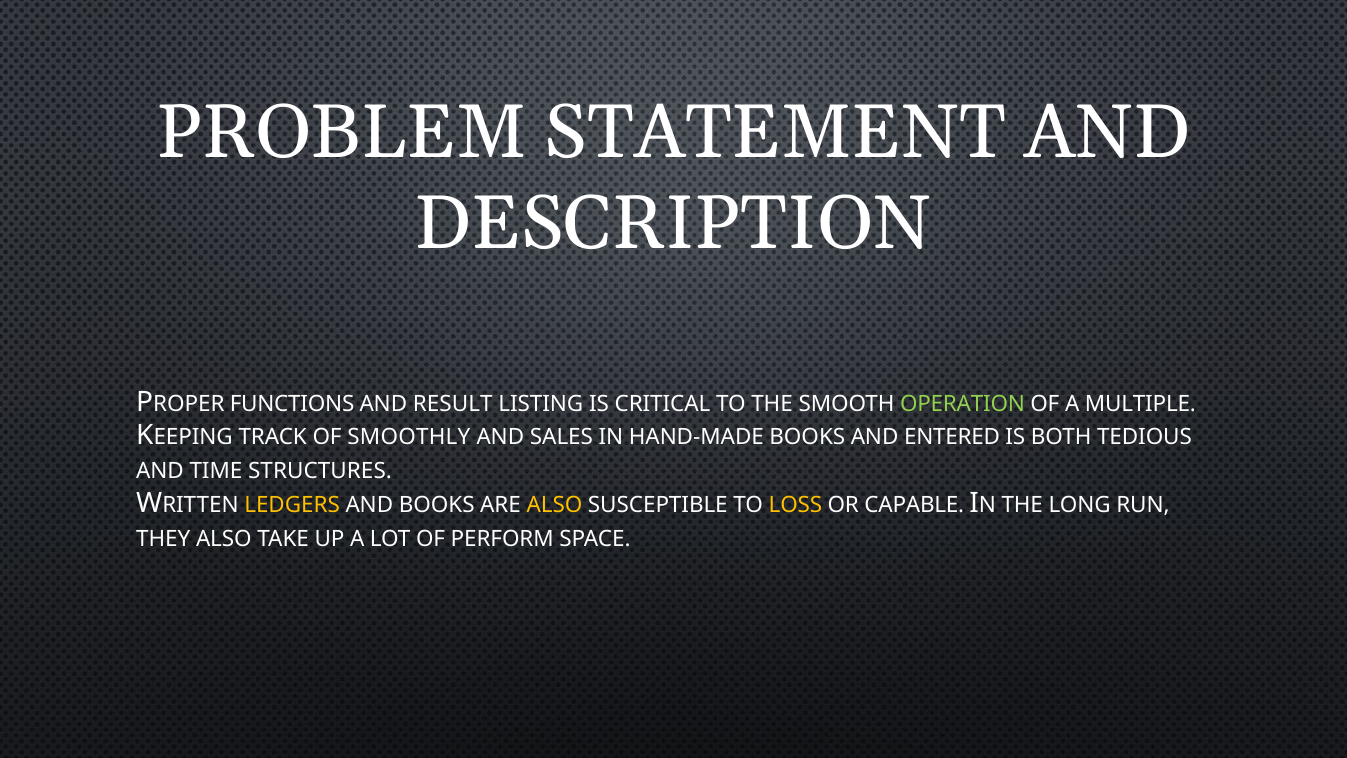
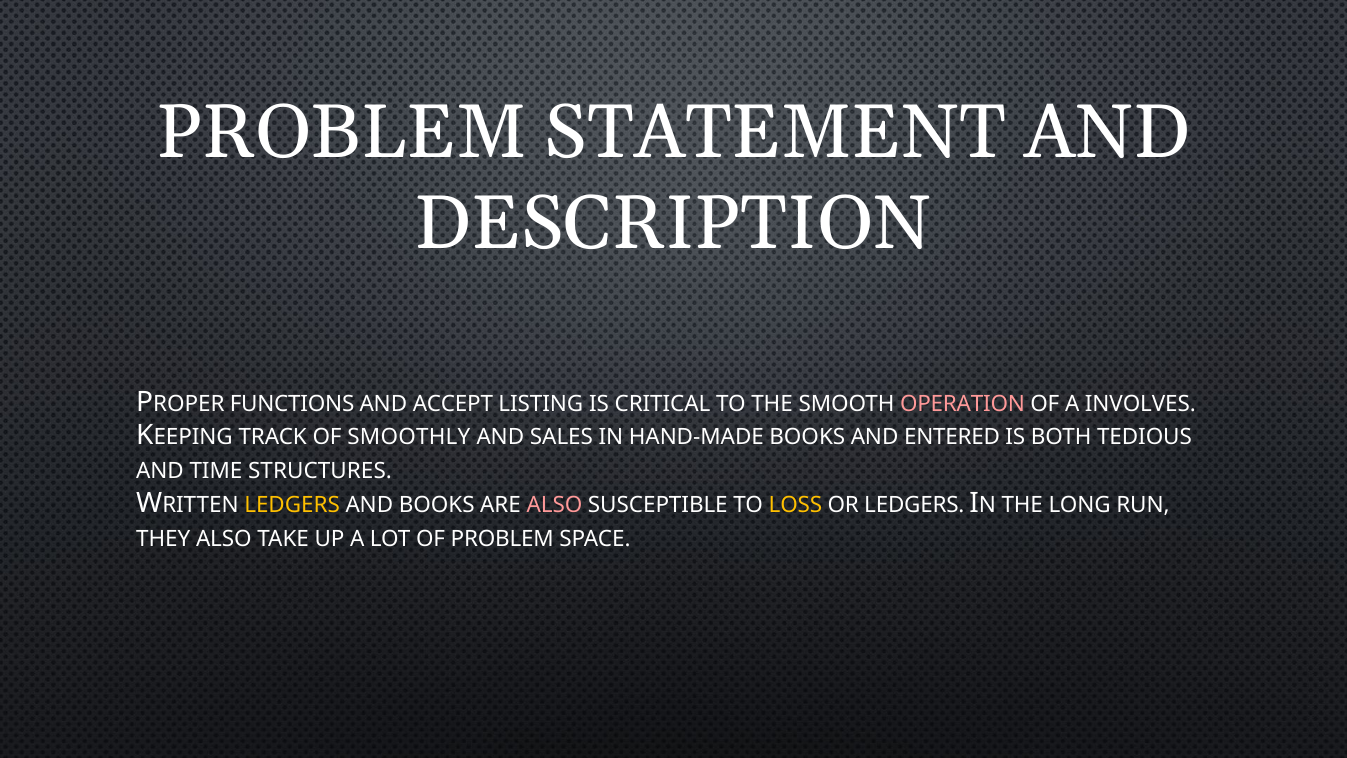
RESULT: RESULT -> ACCEPT (453, 404)
OPERATION colour: light green -> pink (962, 404)
MULTIPLE: MULTIPLE -> INVOLVES (1140, 404)
ALSO colour: yellow -> pink (554, 505)
OR CAPABLE: CAPABLE -> LEDGERS (914, 505)
OF PERFORM: PERFORM -> PROBLEM (502, 538)
